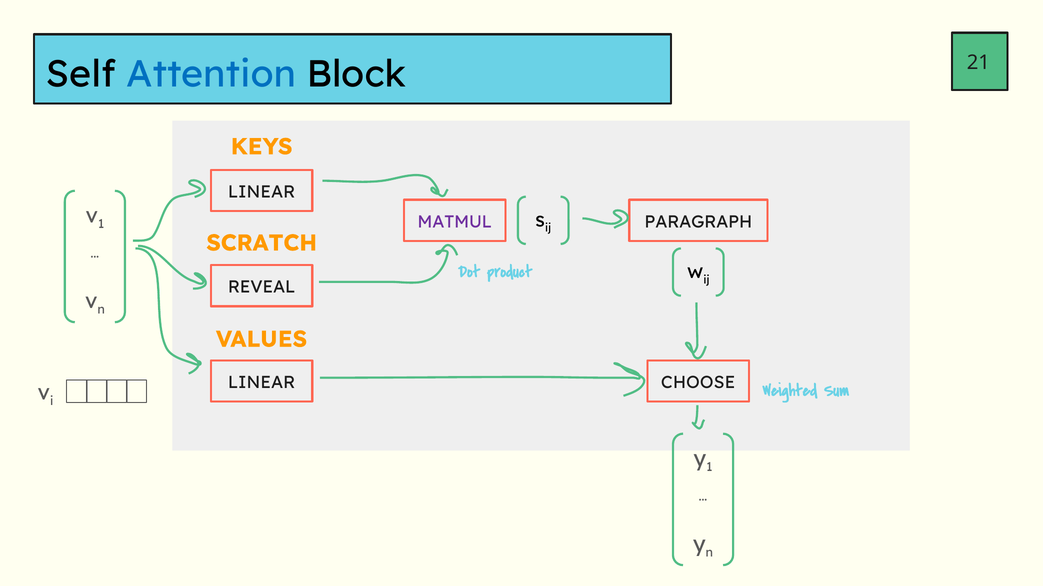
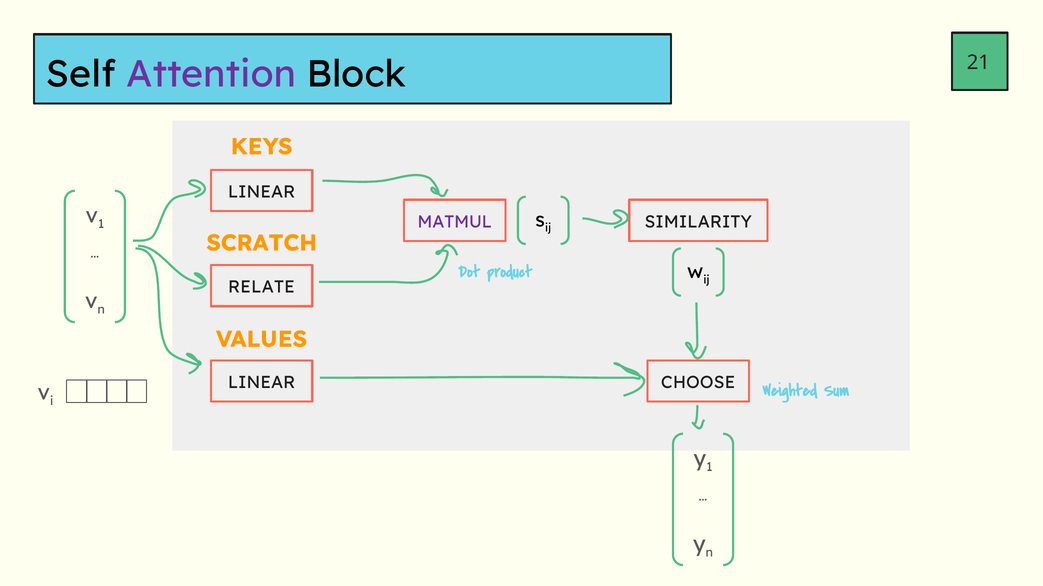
Attention colour: blue -> purple (211, 74)
PARAGRAPH: PARAGRAPH -> SIMILARITY (698, 222)
REVEAL: REVEAL -> RELATE (261, 288)
